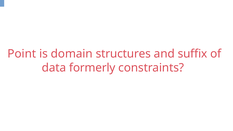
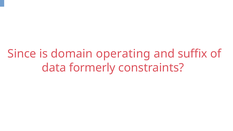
Point: Point -> Since (22, 54)
structures: structures -> operating (123, 54)
